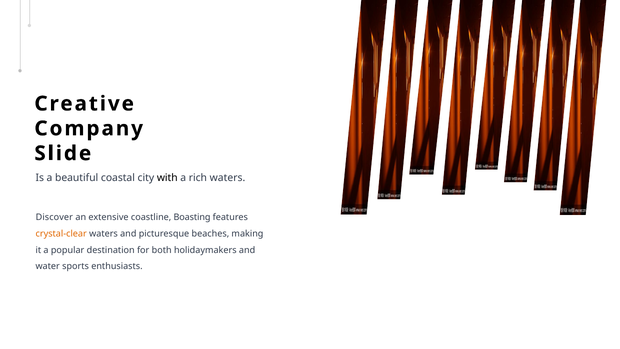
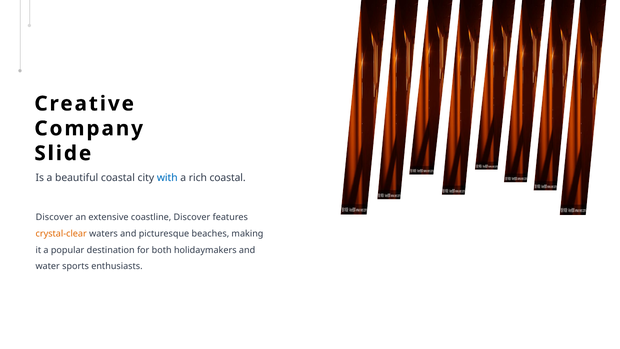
with colour: black -> blue (167, 178)
rich waters: waters -> coastal (228, 178)
coastline Boasting: Boasting -> Discover (192, 217)
